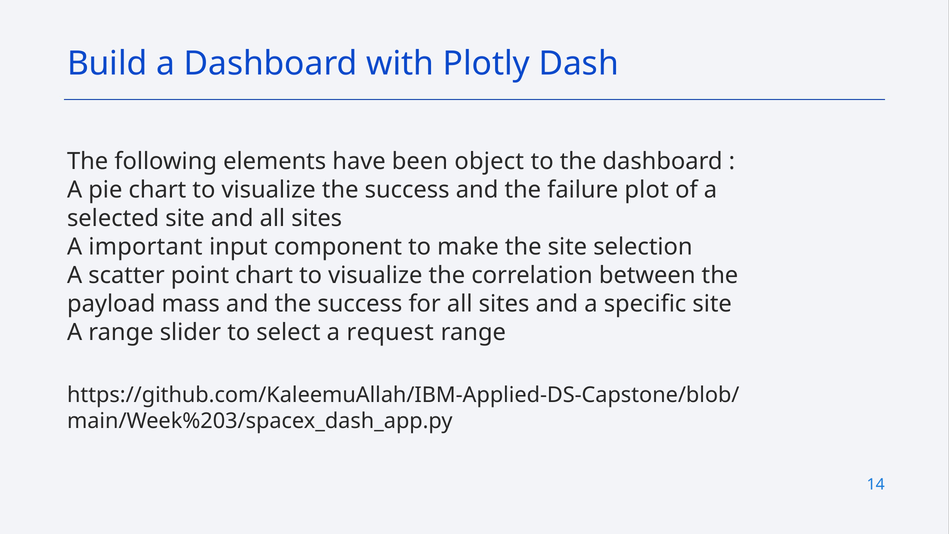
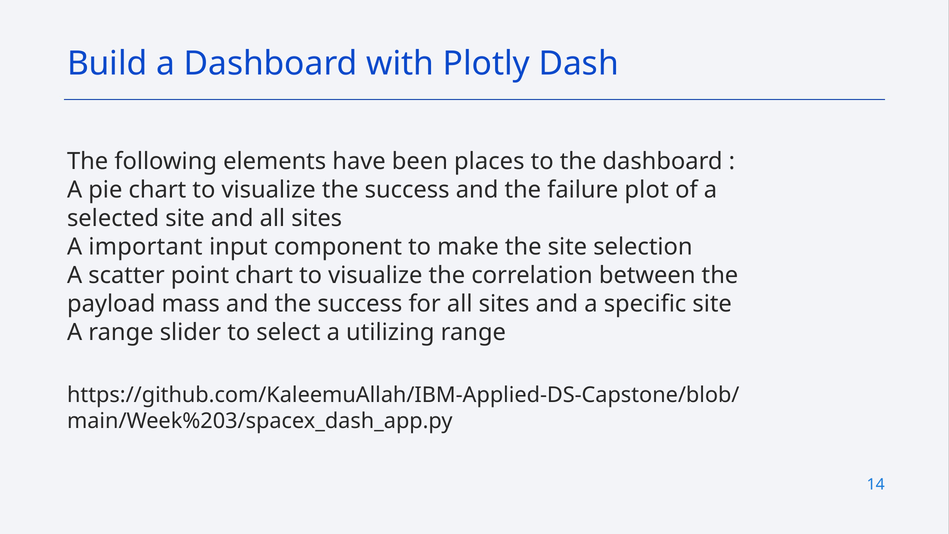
object: object -> places (489, 162)
request: request -> utilizing (390, 332)
